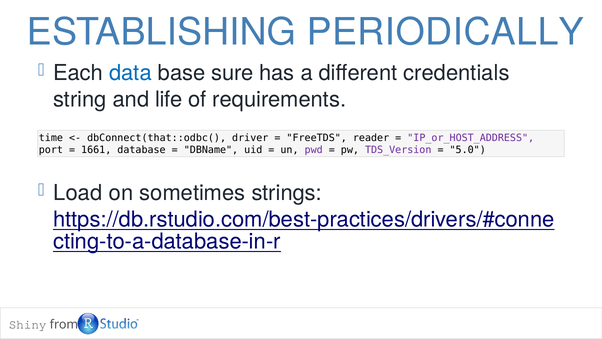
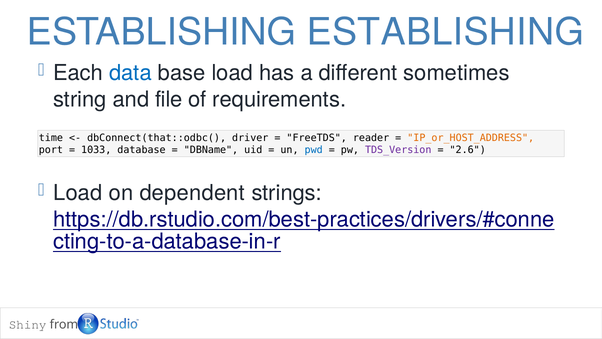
ESTABLISHING PERIODICALLY: PERIODICALLY -> ESTABLISHING (445, 32)
base sure: sure -> load (232, 73)
credentials: credentials -> sometimes (456, 73)
life: life -> file (169, 99)
IP_or_HOST_ADDRESS colour: purple -> orange (471, 138)
1661: 1661 -> 1033 (96, 150)
pwd colour: purple -> blue (314, 150)
5.0: 5.0 -> 2.6 (468, 150)
sometimes: sometimes -> dependent (192, 193)
